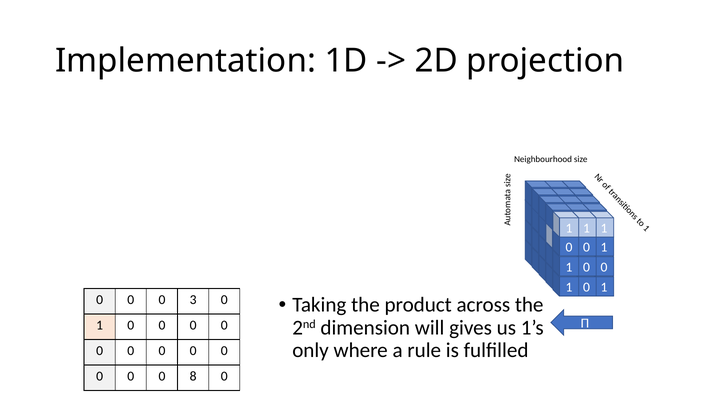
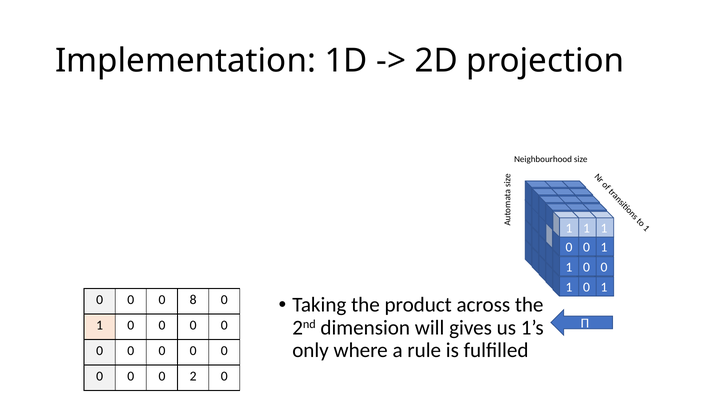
3: 3 -> 8 (193, 300)
8: 8 -> 2 (193, 376)
